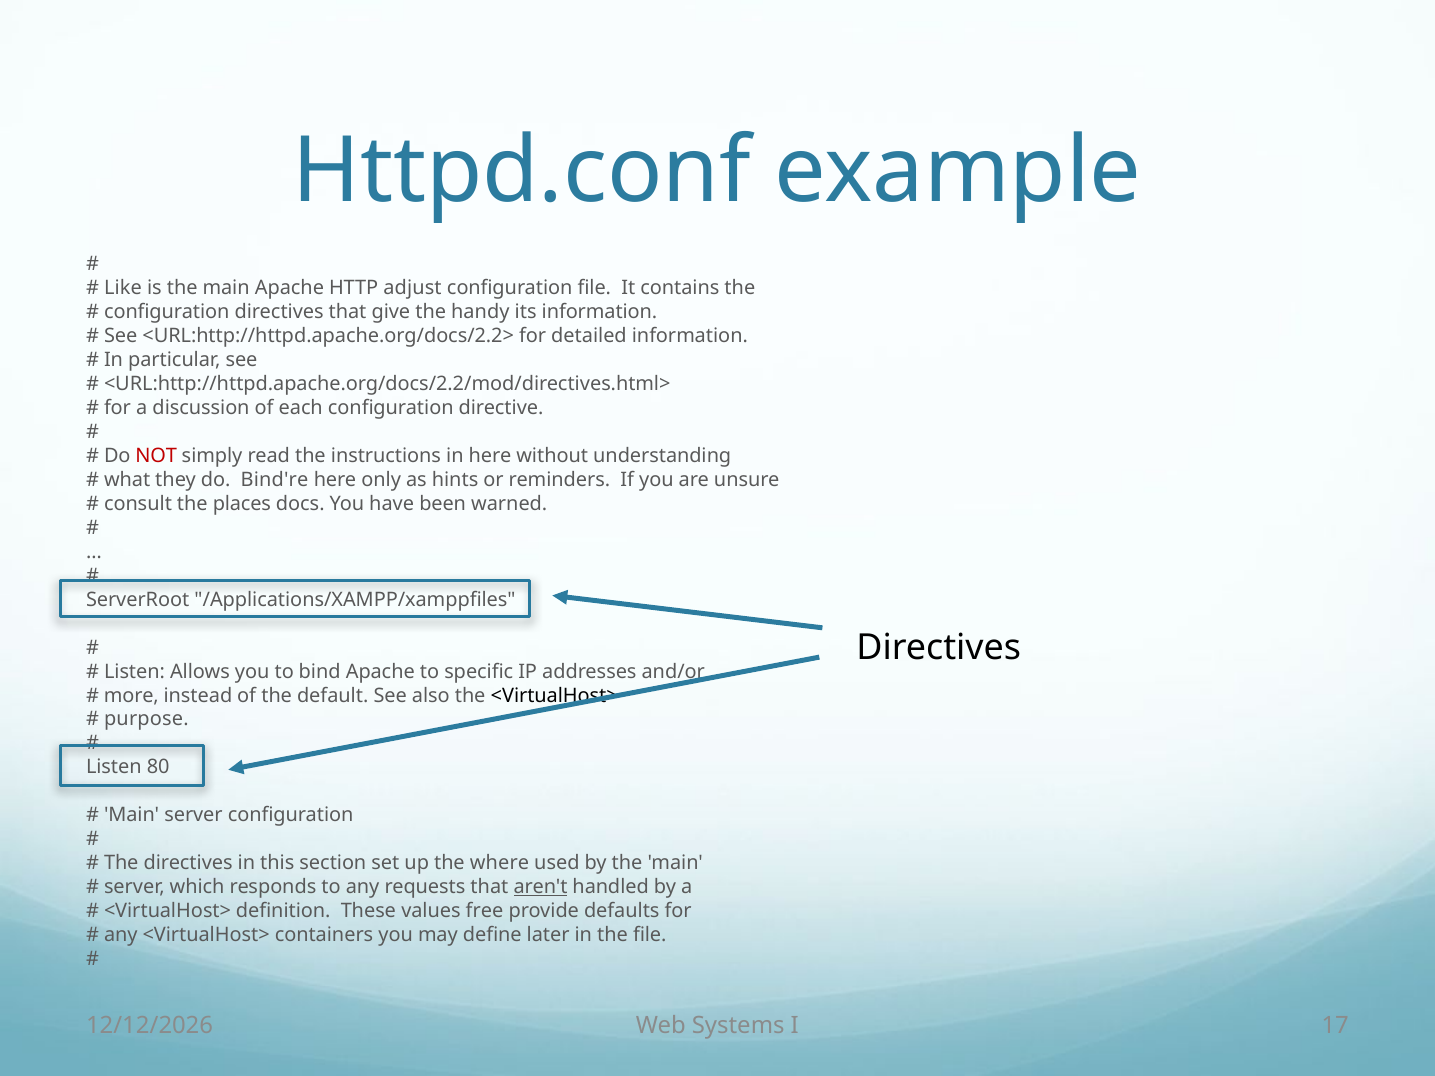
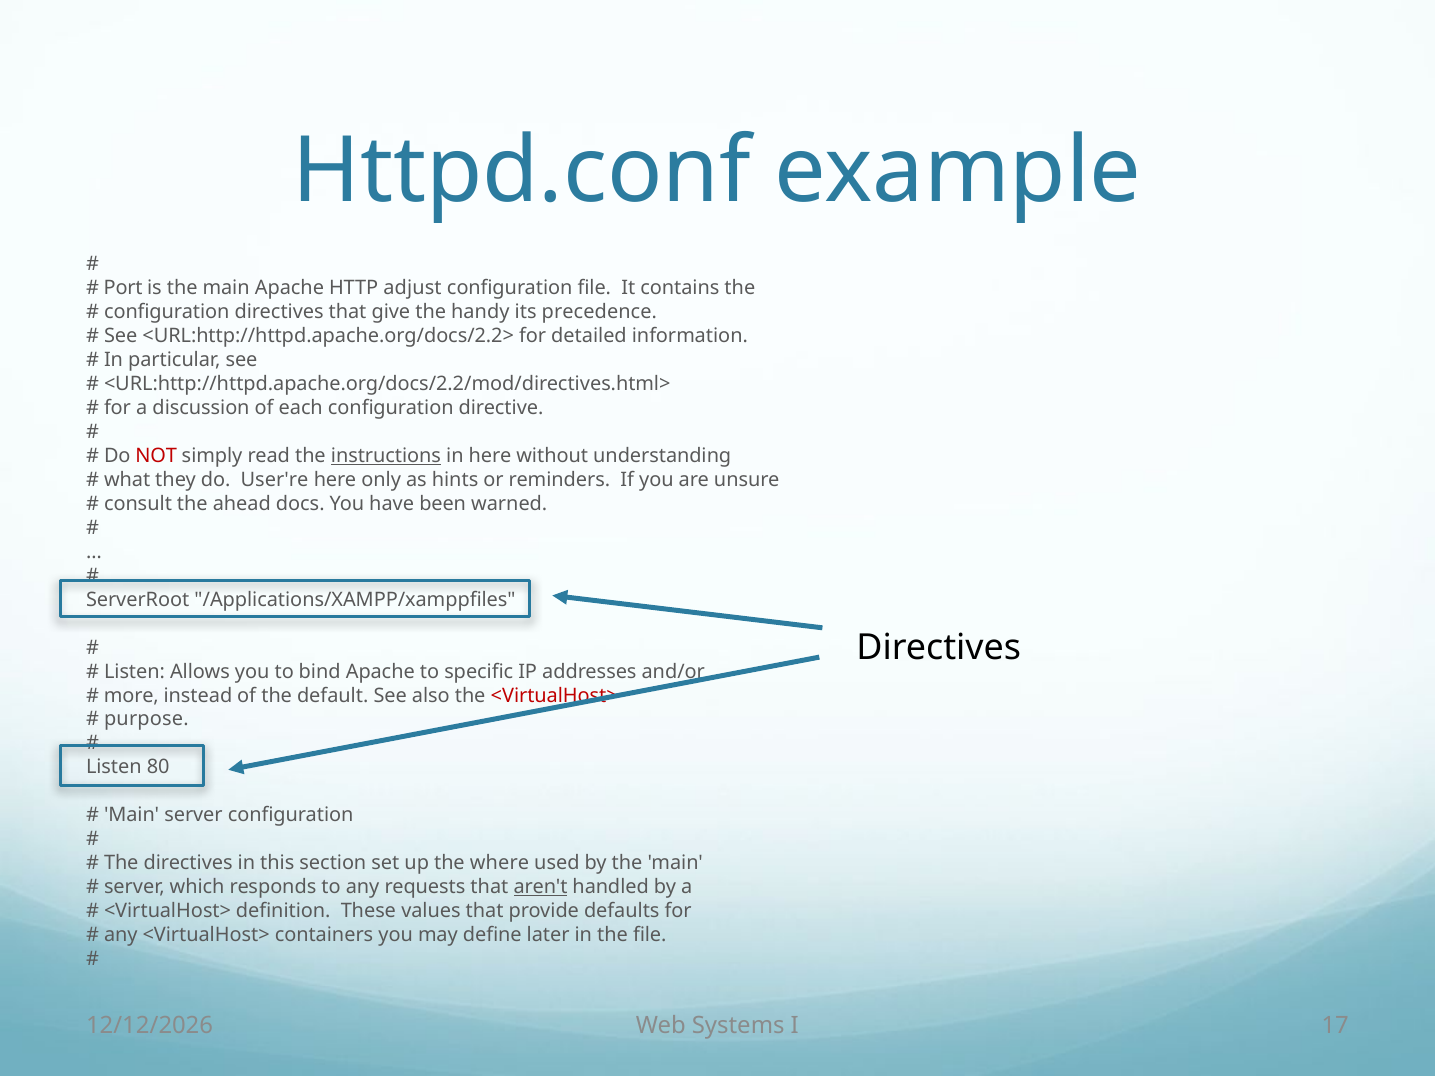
Like: Like -> Port (123, 288)
its information: information -> precedence (599, 312)
instructions underline: none -> present (386, 456)
Bind're: Bind're -> User're (275, 480)
places: places -> ahead (242, 504)
<VirtualHost> colour: black -> red (554, 696)
values free: free -> that (485, 911)
